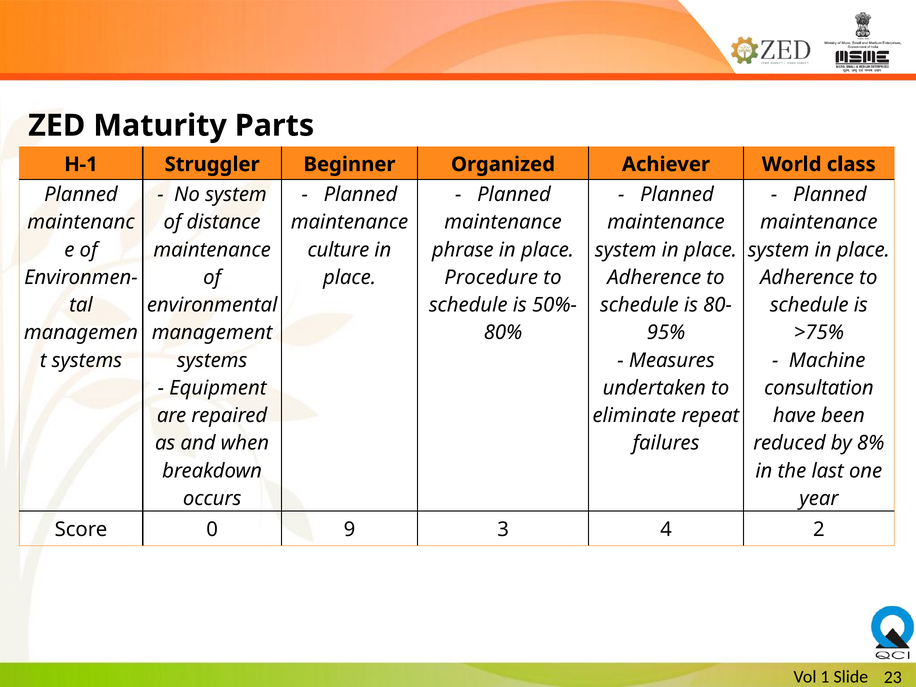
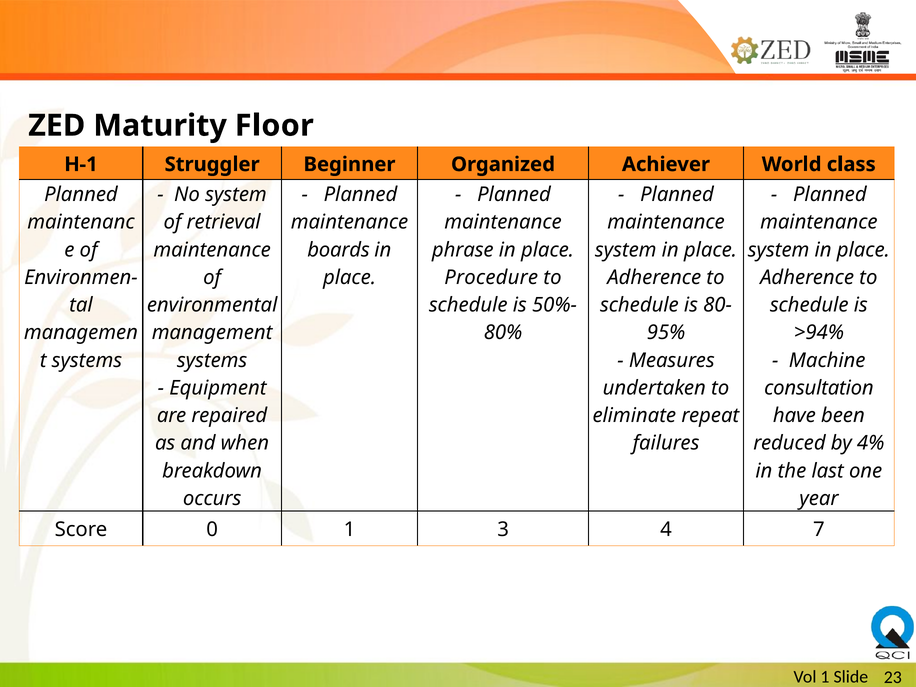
Parts: Parts -> Floor (274, 126)
distance: distance -> retrieval (224, 222)
culture: culture -> boards (338, 250)
>75%: >75% -> >94% (819, 333)
8%: 8% -> 4% (871, 443)
0 9: 9 -> 1 (350, 530)
2: 2 -> 7 (819, 530)
